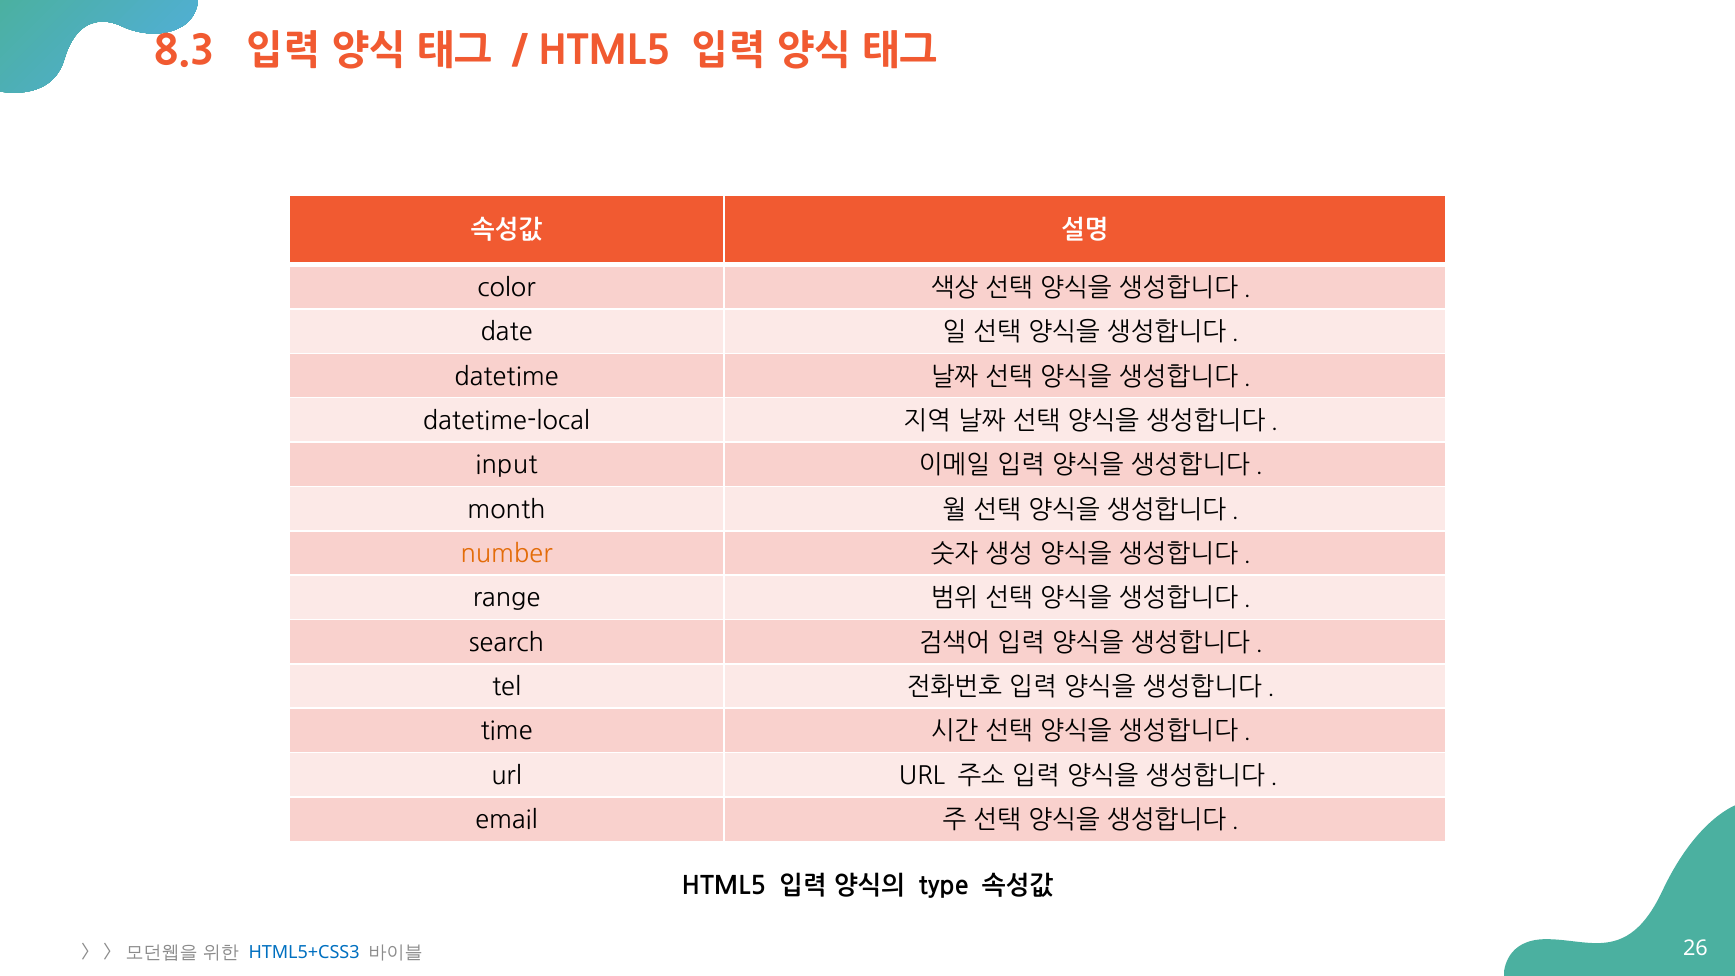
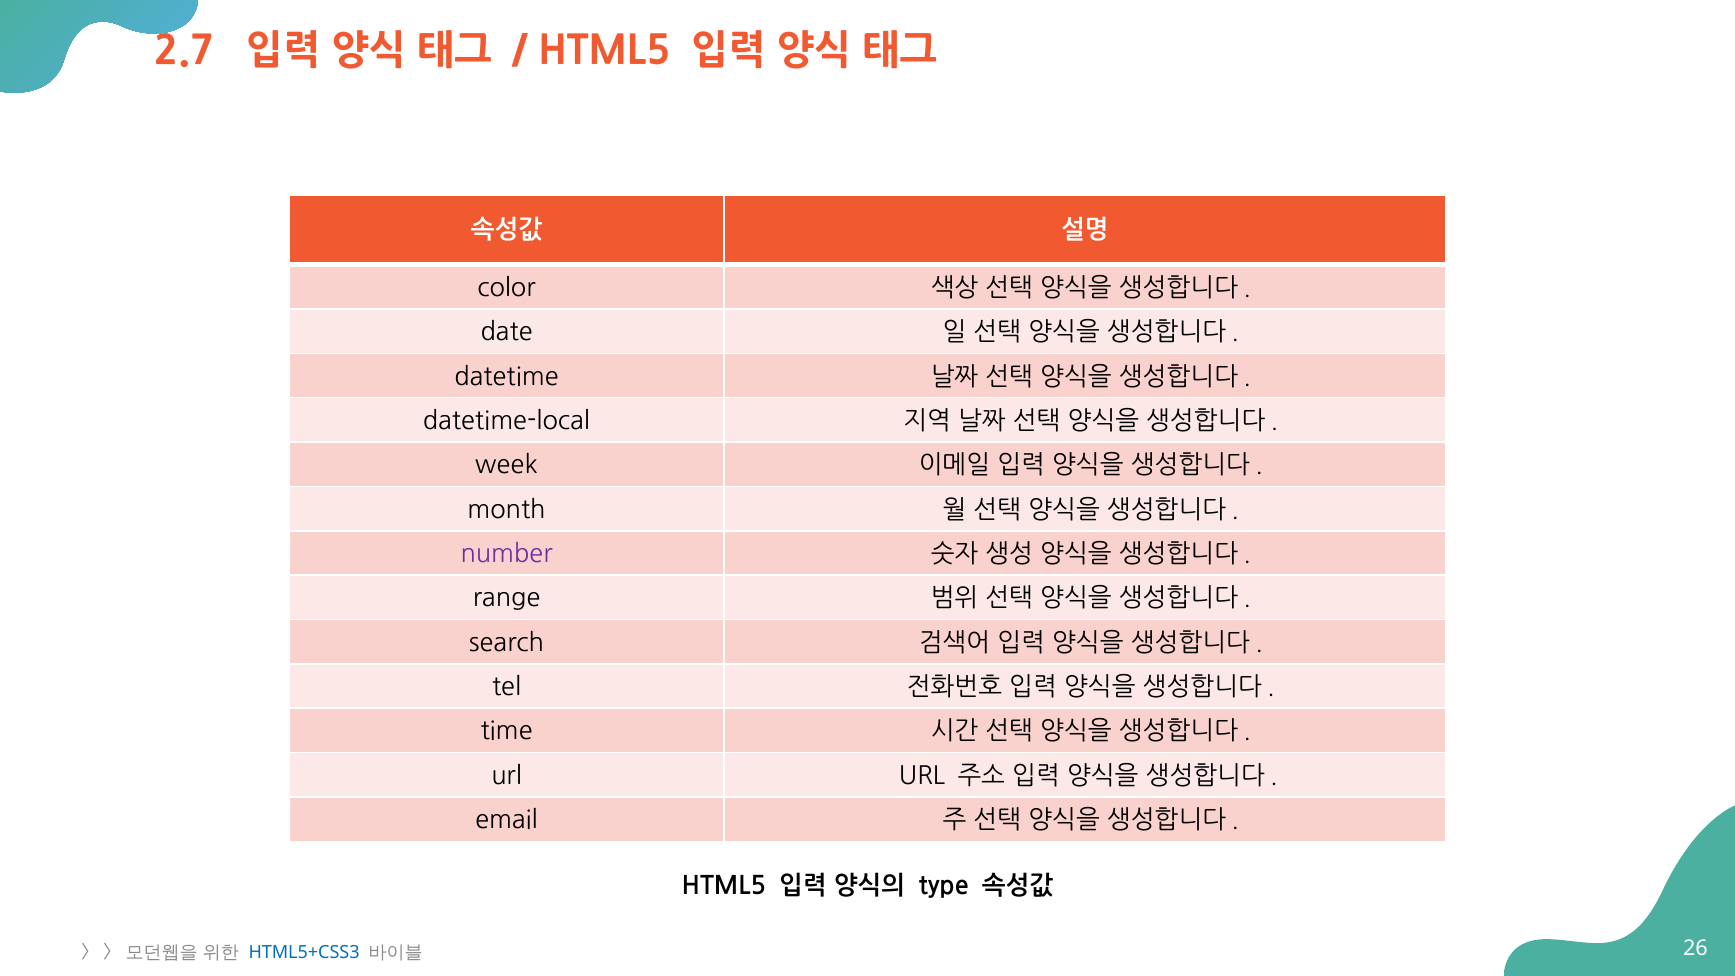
8.3: 8.3 -> 2.7 (184, 51)
input: input -> week (506, 465)
number colour: orange -> purple (506, 554)
